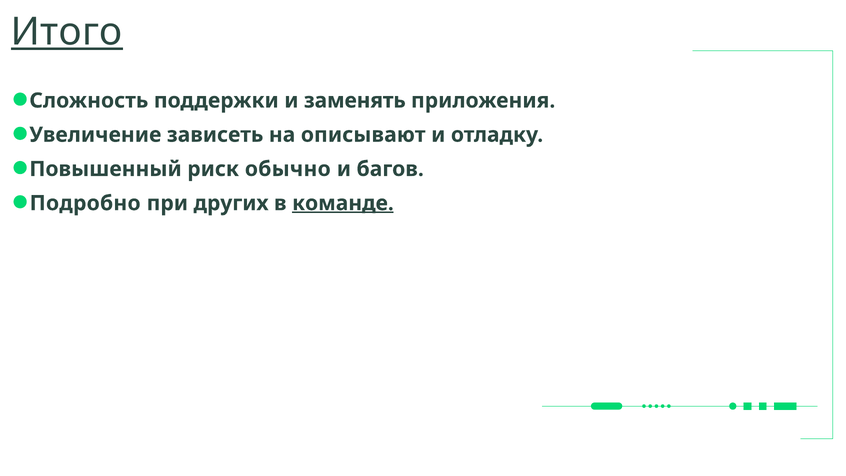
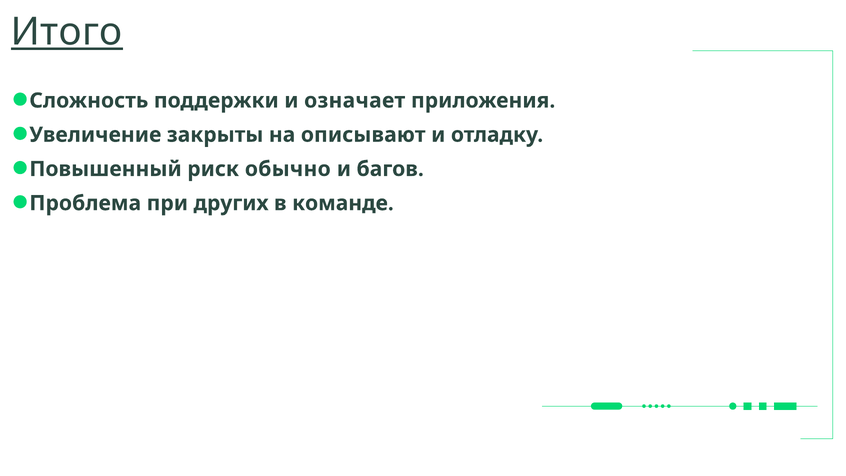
заменять: заменять -> означает (355, 101)
зависеть: зависеть -> закрыты (215, 135)
Подробно: Подробно -> Проблема (85, 203)
команде underline: present -> none (343, 203)
